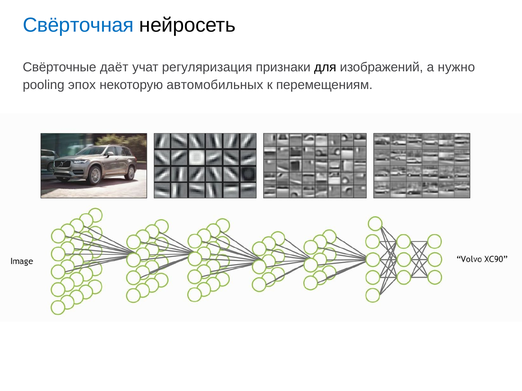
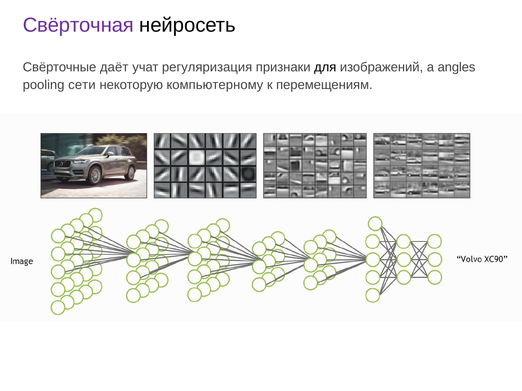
Свёрточная colour: blue -> purple (78, 25)
нужно: нужно -> angles (456, 67)
эпох: эпох -> сети (82, 85)
автомобильных: автомобильных -> компьютерному (215, 85)
